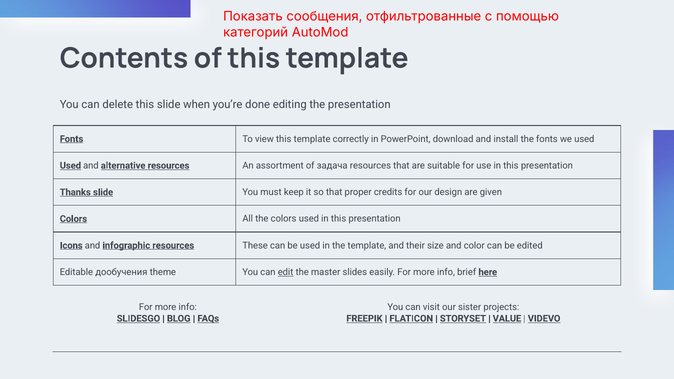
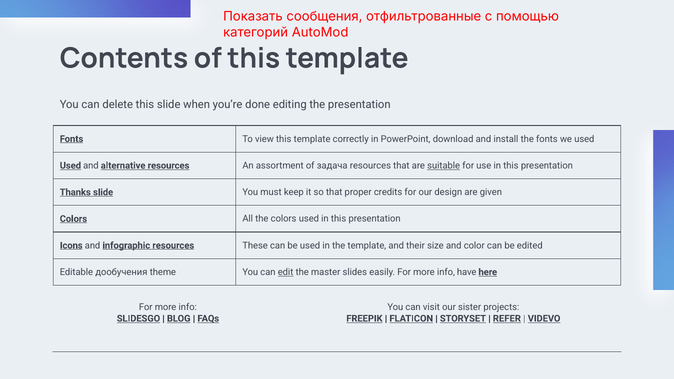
suitable underline: none -> present (444, 166)
brief: brief -> have (467, 272)
VALUE: VALUE -> REFER (507, 319)
